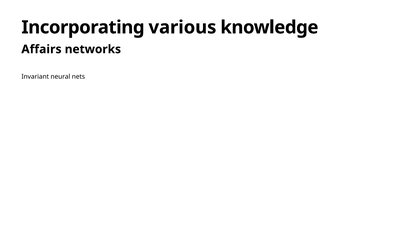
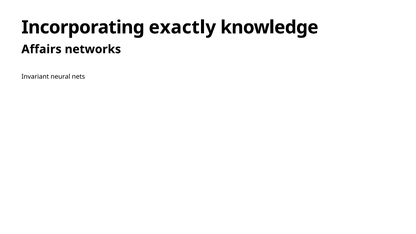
various: various -> exactly (182, 27)
